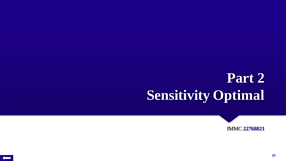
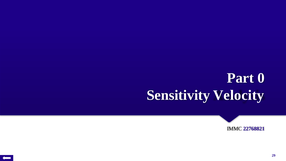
2: 2 -> 0 (261, 78)
Optimal: Optimal -> Velocity (239, 95)
